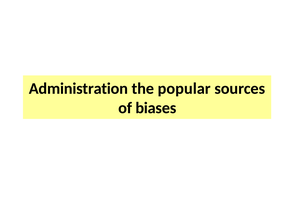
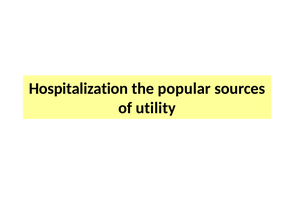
Administration: Administration -> Hospitalization (78, 89)
biases: biases -> utility (156, 108)
